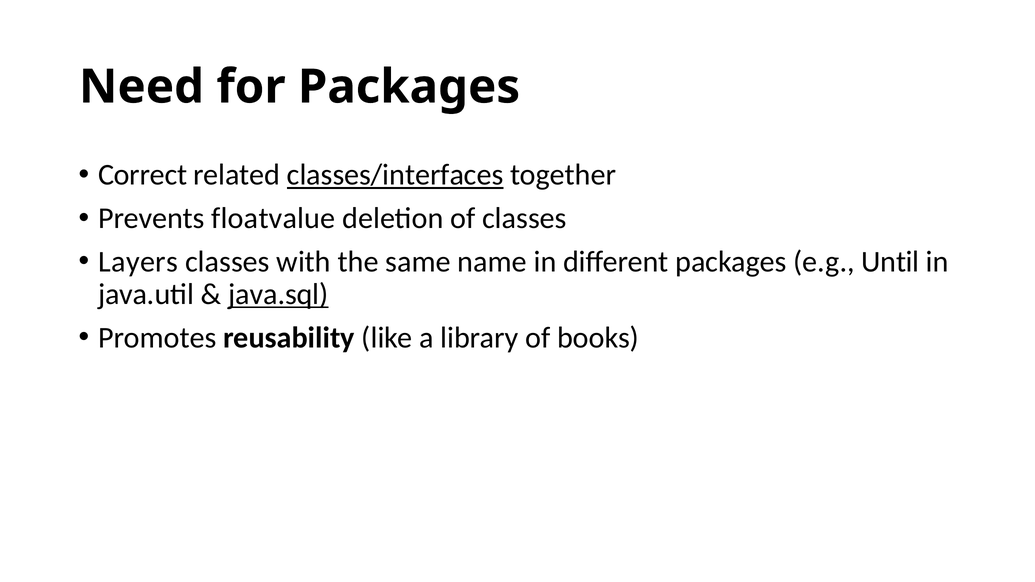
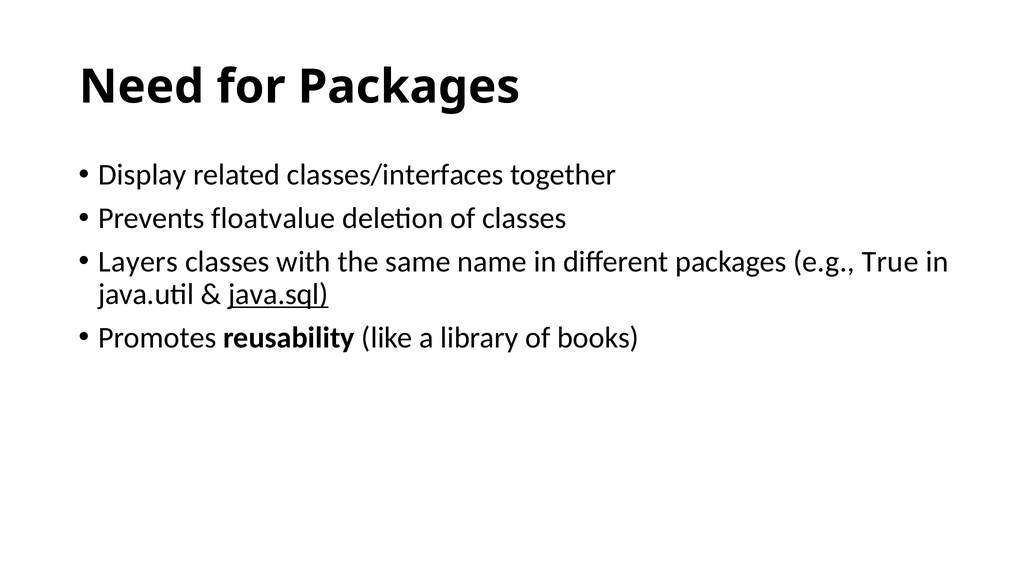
Correct: Correct -> Display (142, 175)
classes/interfaces underline: present -> none (395, 175)
Until: Until -> True (890, 262)
